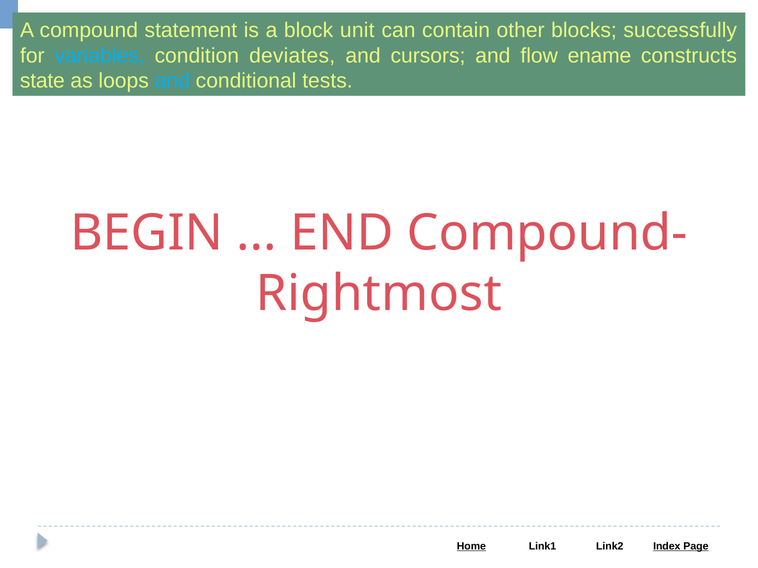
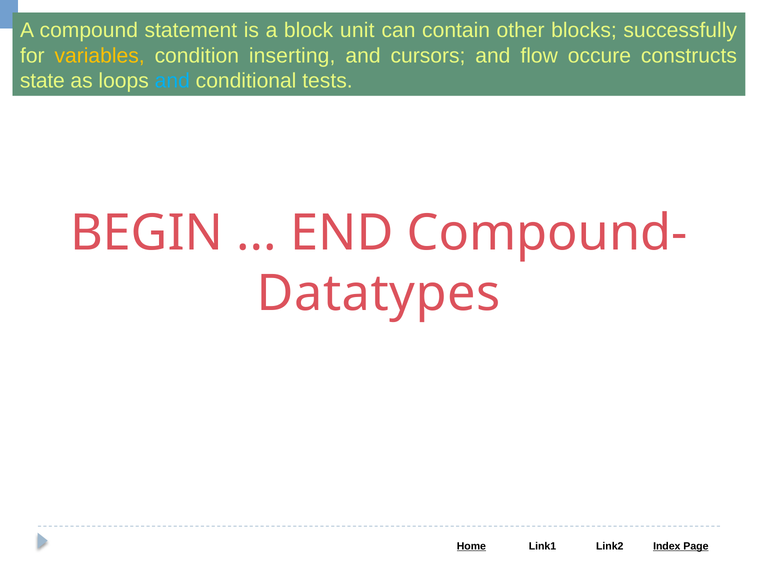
variables colour: light blue -> yellow (100, 56)
deviates: deviates -> inserting (292, 56)
ename: ename -> occure (599, 56)
Rightmost: Rightmost -> Datatypes (379, 294)
